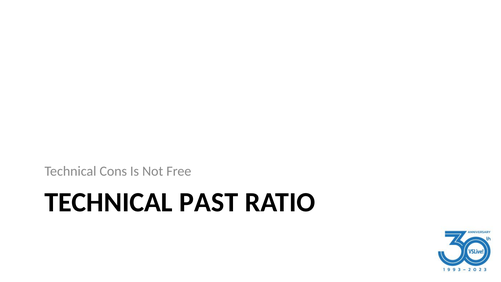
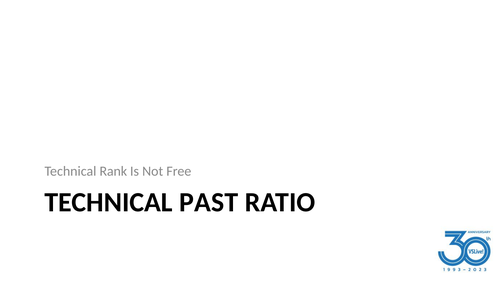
Cons: Cons -> Rank (113, 171)
